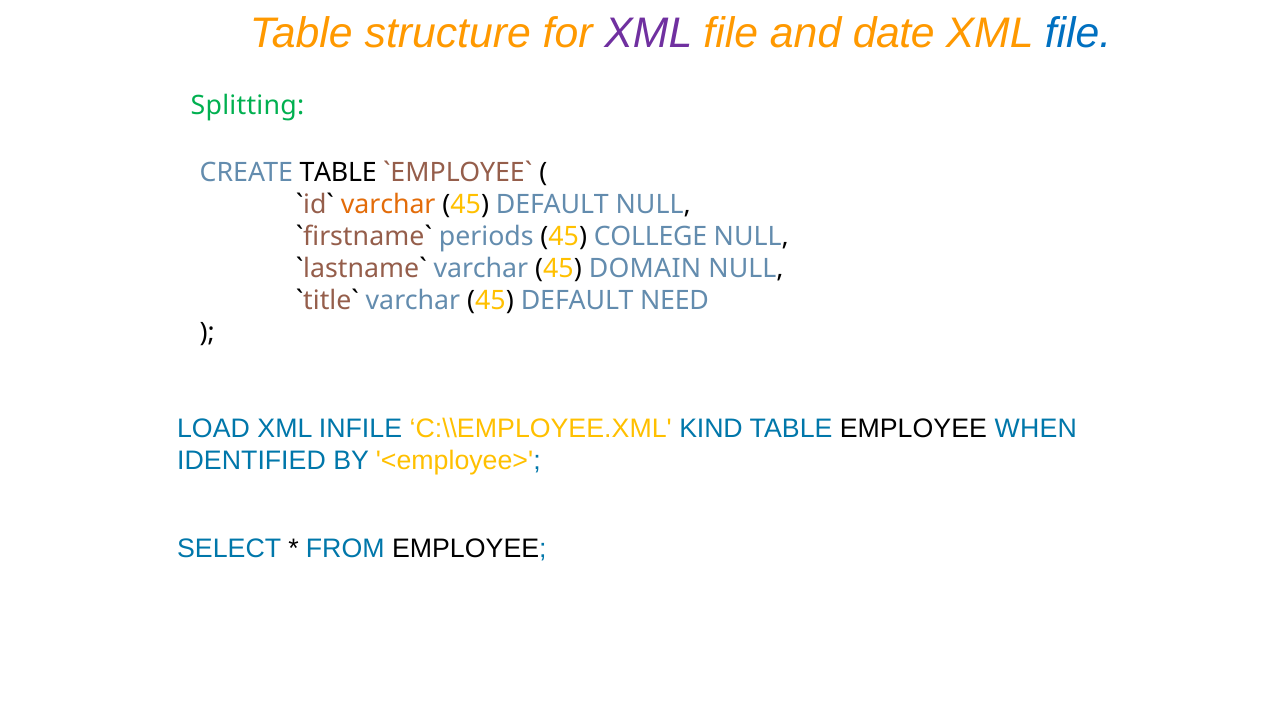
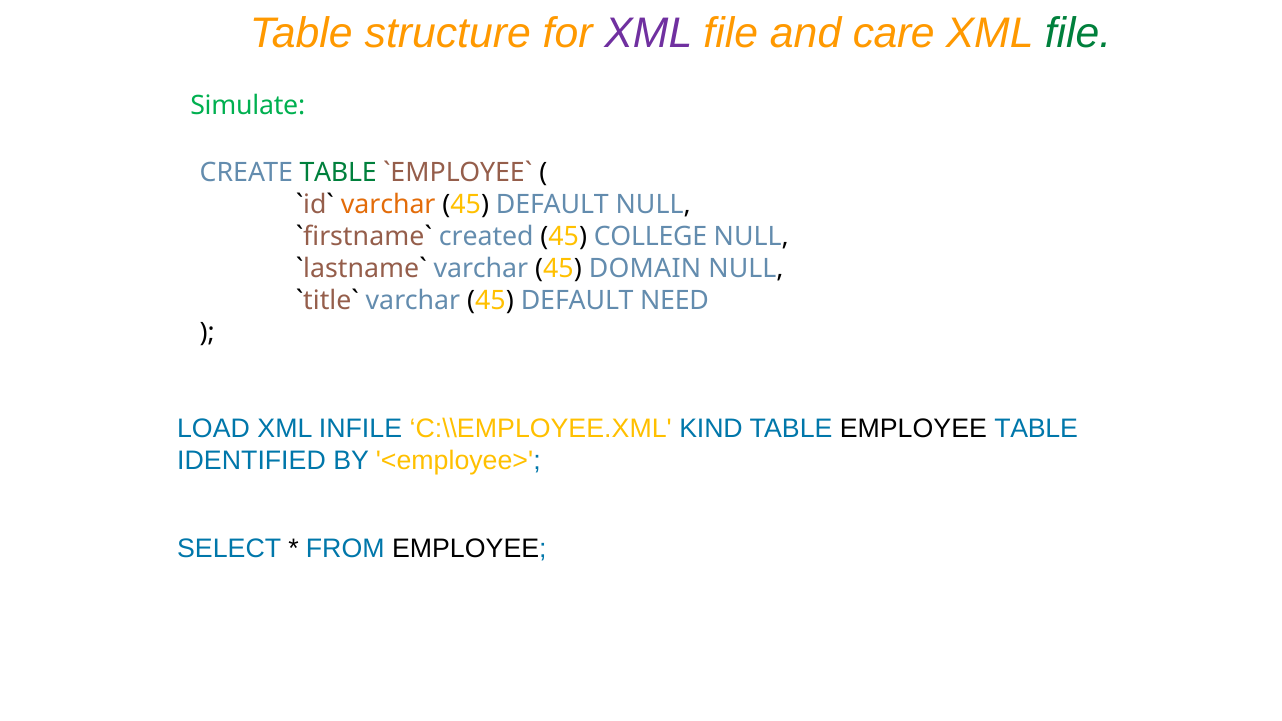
date: date -> care (894, 33)
file colour: blue -> green (1078, 33)
Splitting: Splitting -> Simulate (248, 105)
TABLE colour: black -> green (338, 173)
periods: periods -> created (486, 237)
EMPLOYEE WHEN: WHEN -> TABLE (1036, 429)
